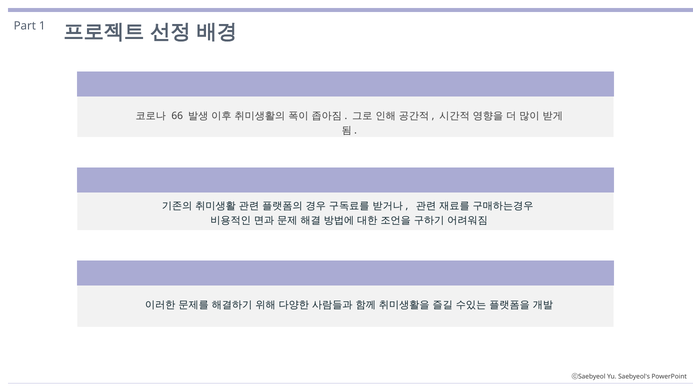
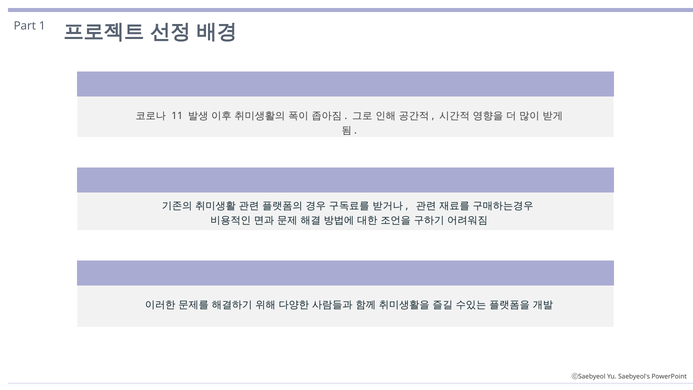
66: 66 -> 11 (177, 116)
